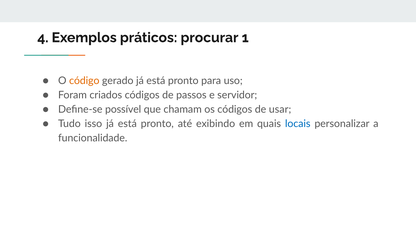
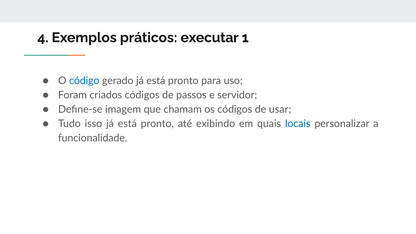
procurar: procurar -> executar (210, 38)
código colour: orange -> blue (84, 81)
possível: possível -> imagem (123, 109)
